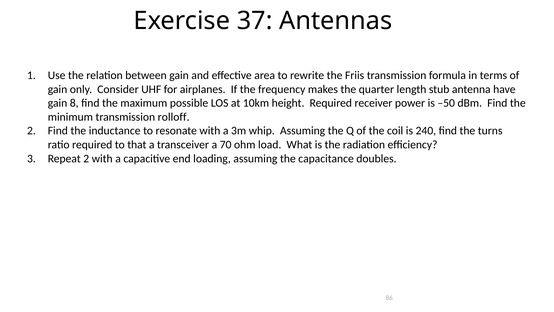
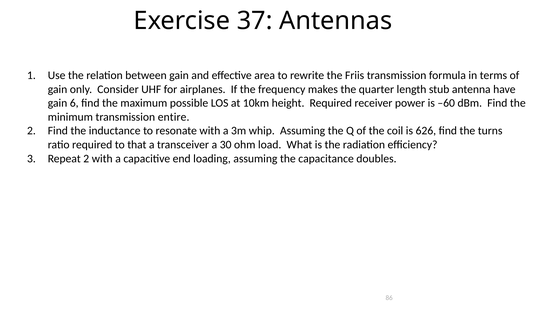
8: 8 -> 6 (74, 103)
–50: –50 -> –60 (446, 103)
rolloff: rolloff -> entire (174, 117)
240: 240 -> 626 (426, 131)
70: 70 -> 30 (226, 145)
